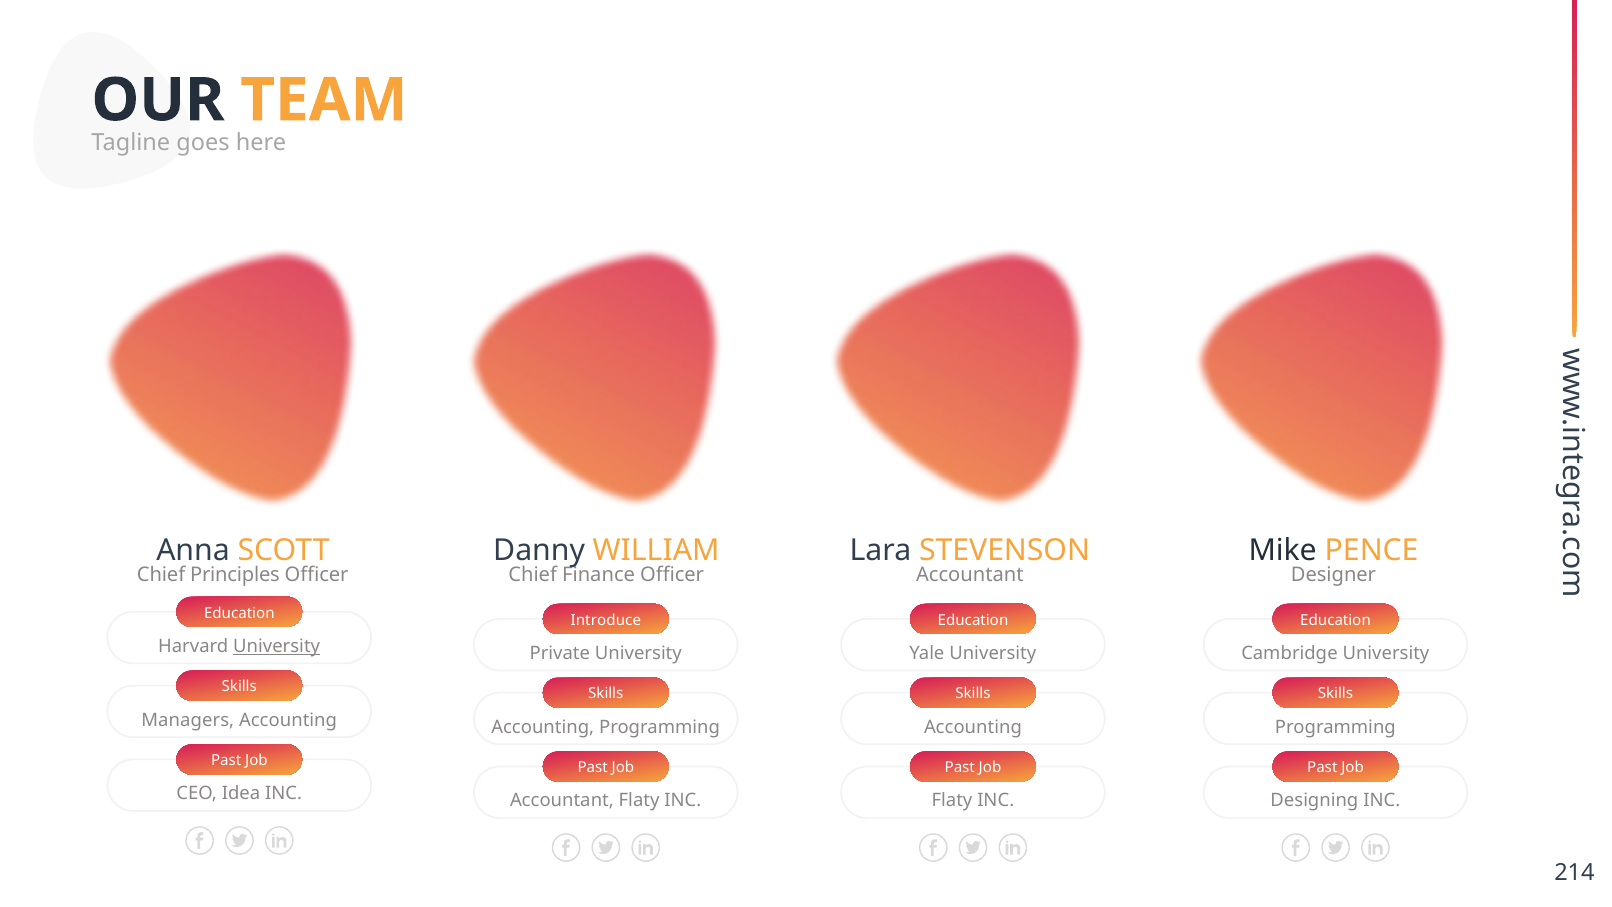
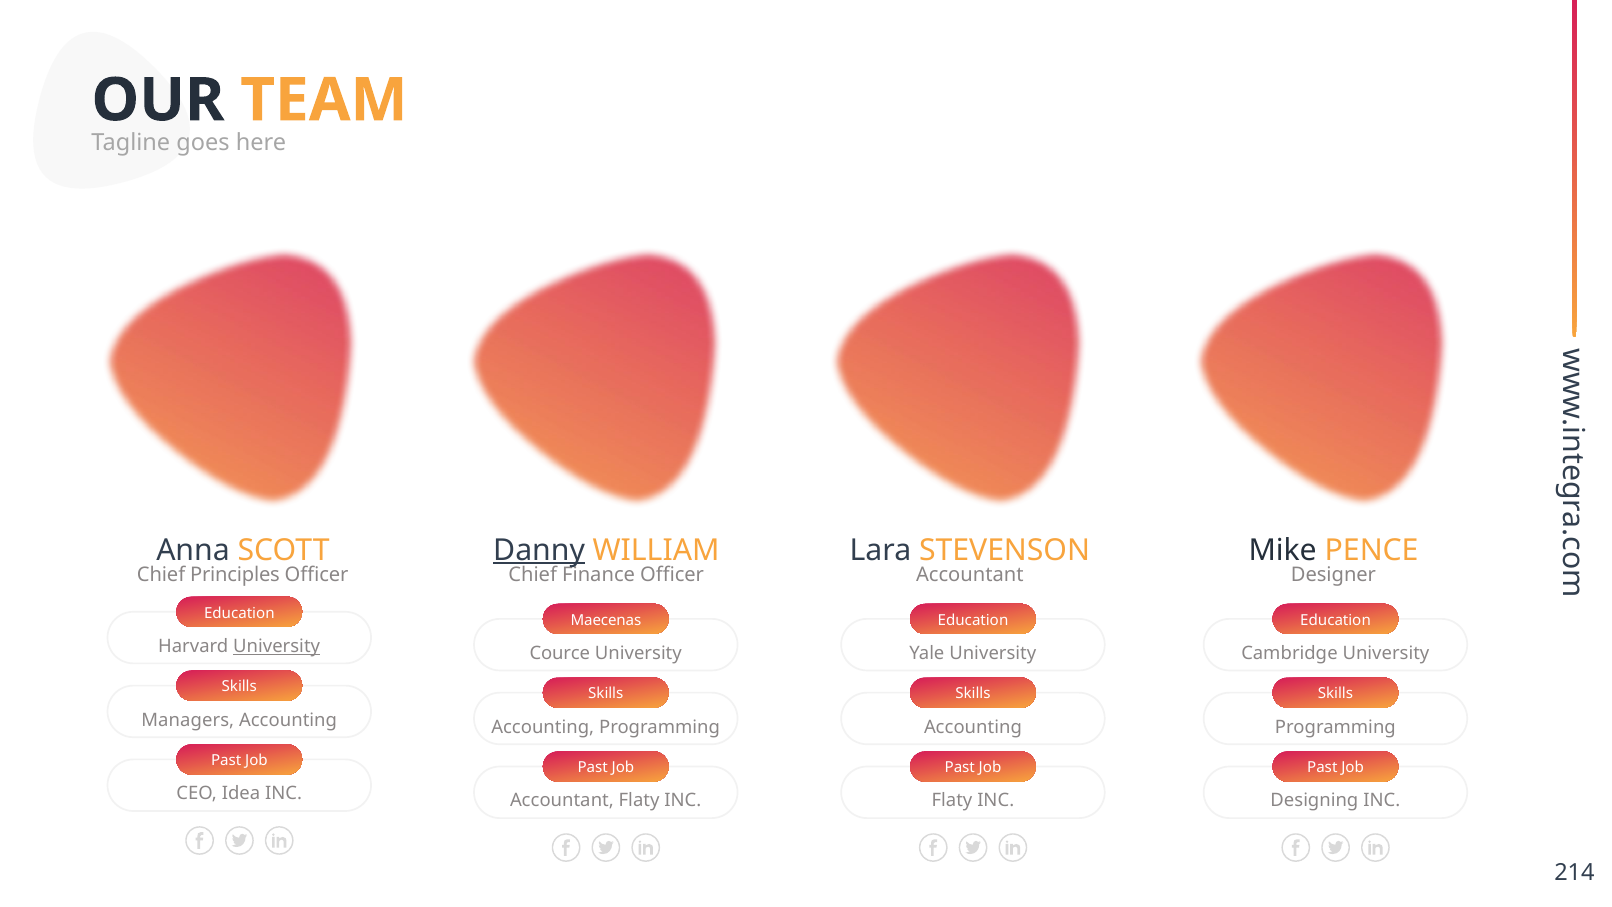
Danny underline: none -> present (539, 550)
Introduce: Introduce -> Maecenas (606, 620)
Private: Private -> Cource (560, 654)
